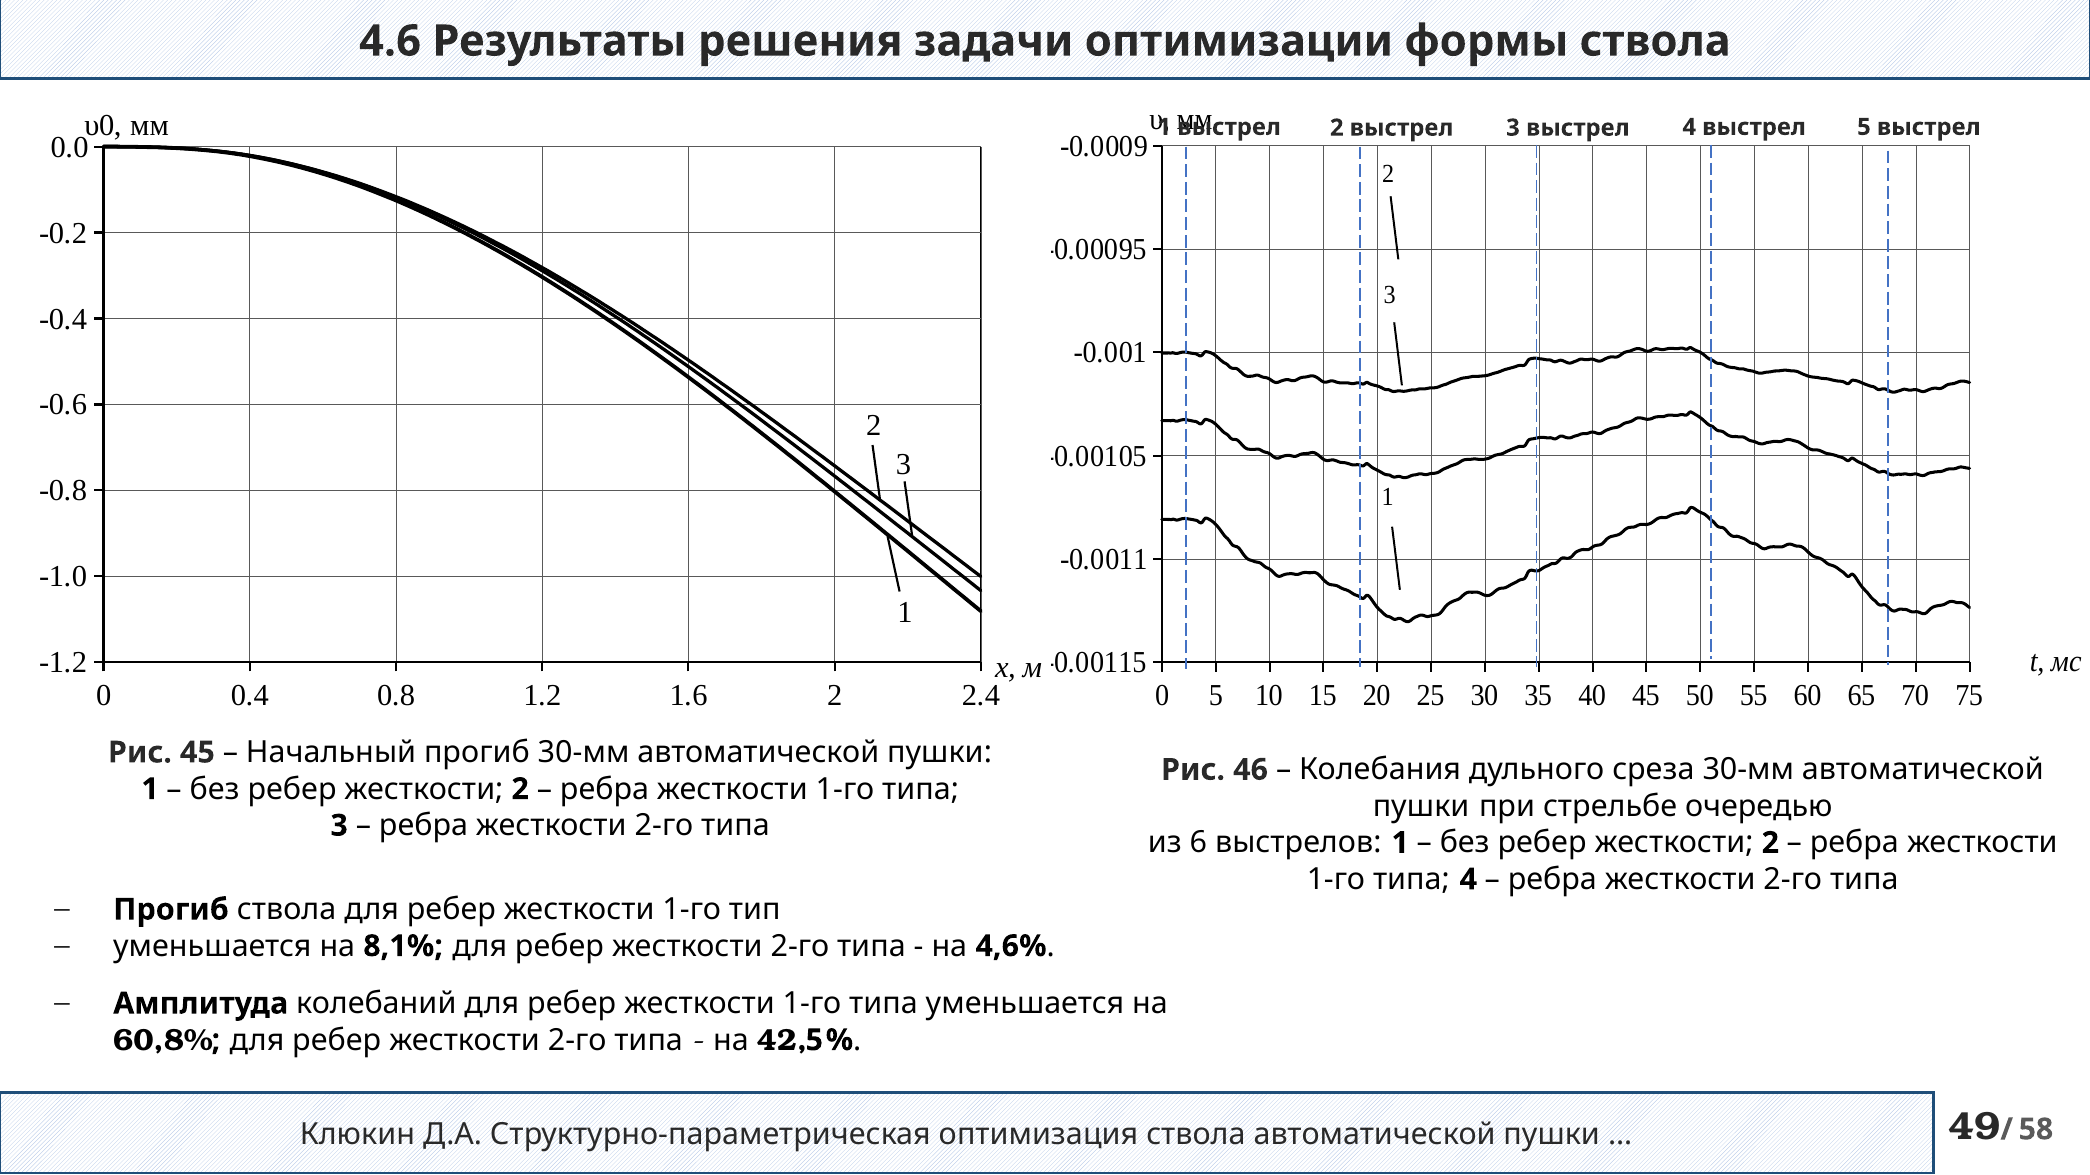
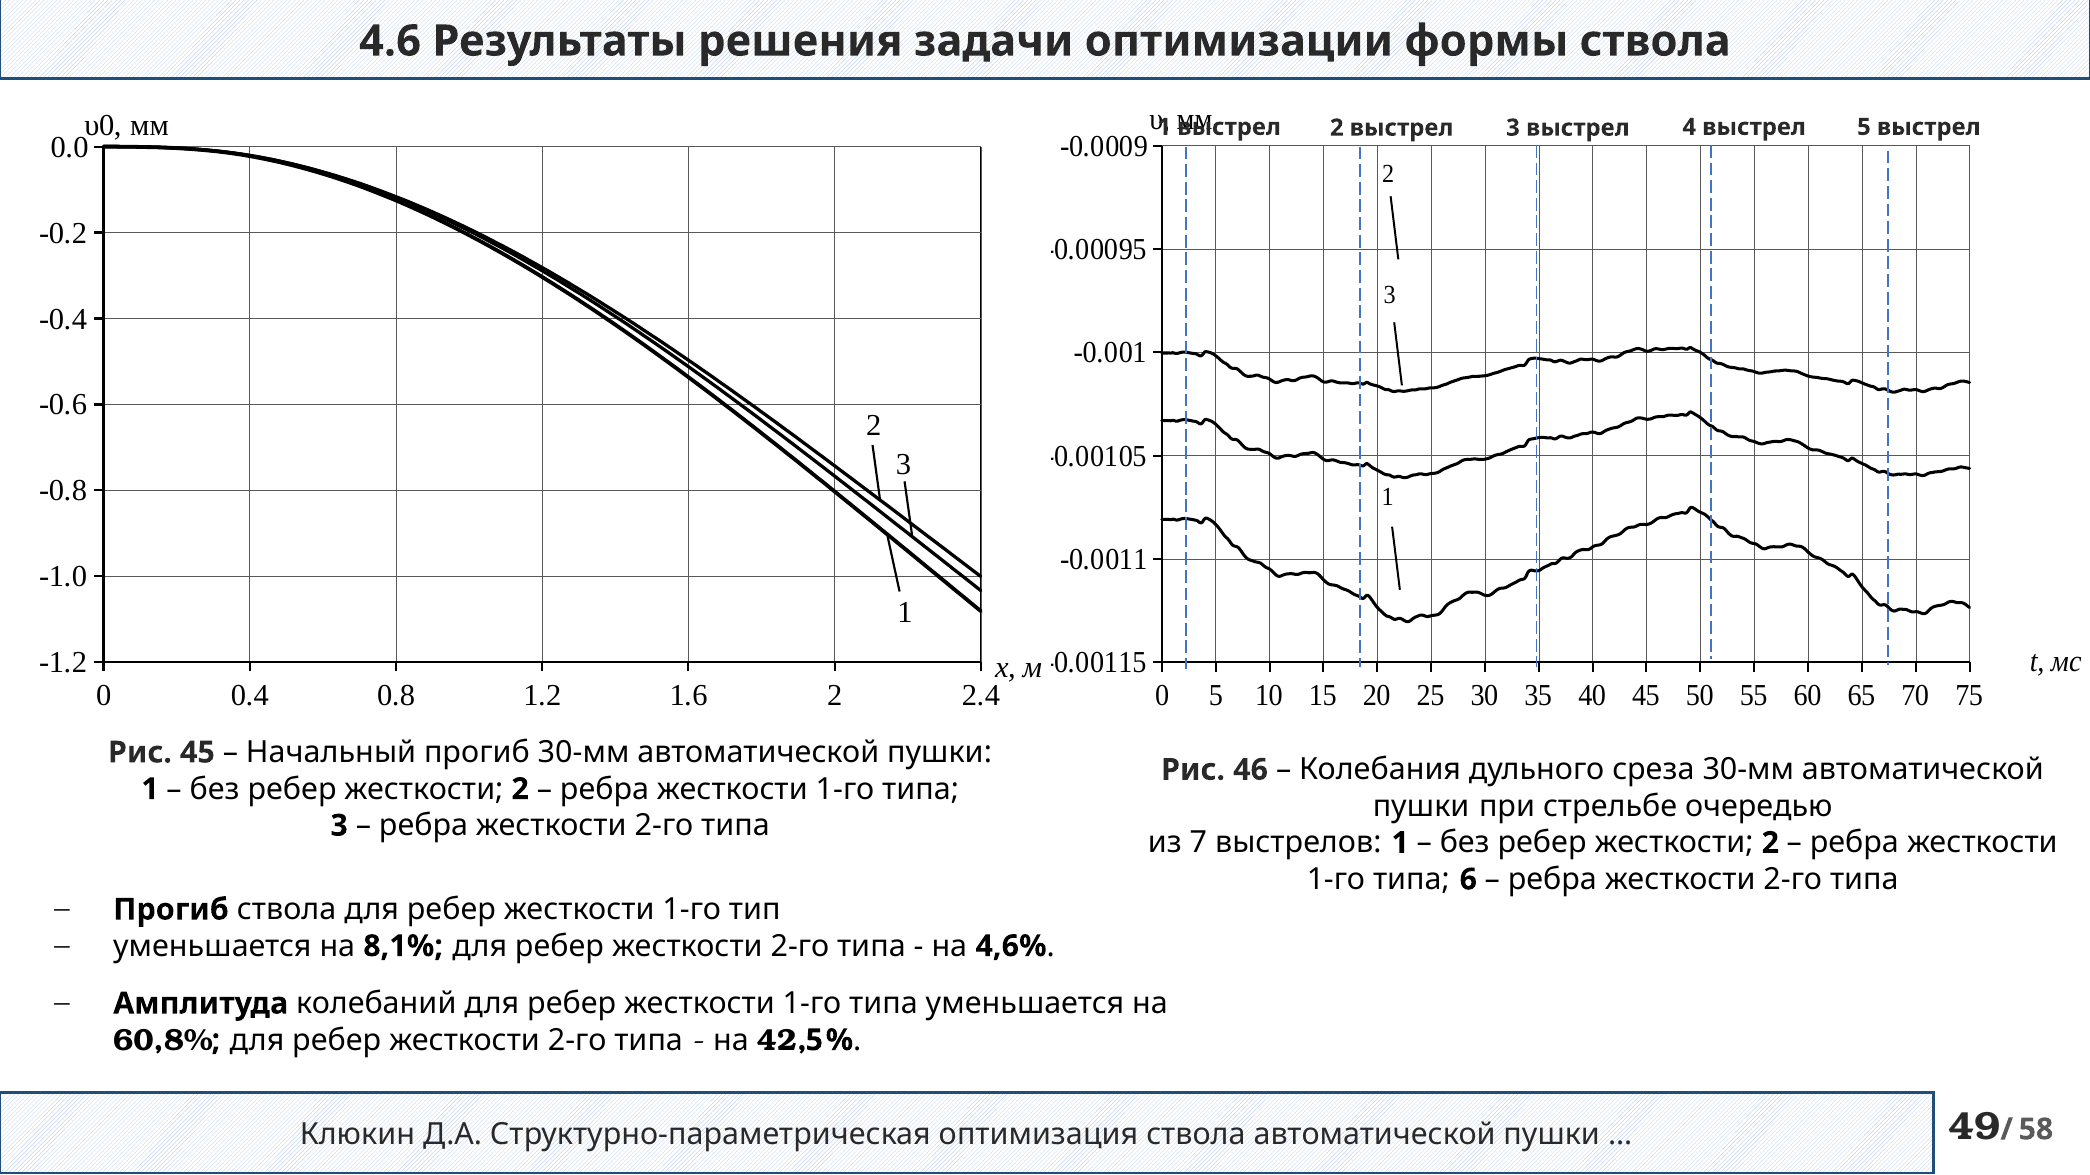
6: 6 -> 7 (1198, 843)
типа 4: 4 -> 6 (1468, 880)
